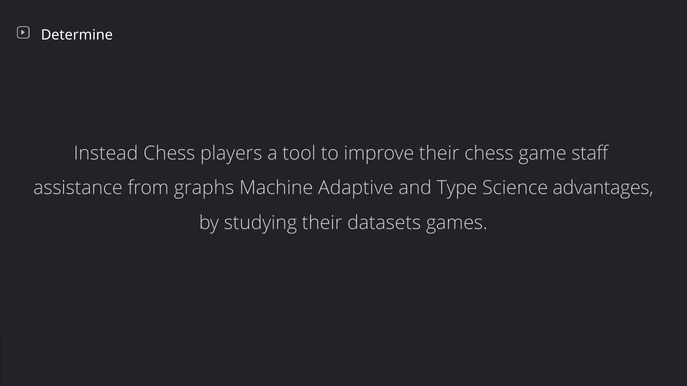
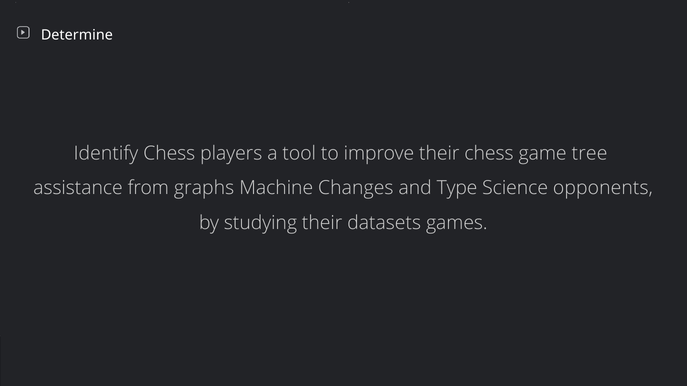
Instead: Instead -> Identify (106, 154)
staff: staff -> tree (589, 154)
Adaptive: Adaptive -> Changes (356, 188)
advantages: advantages -> opponents (603, 188)
